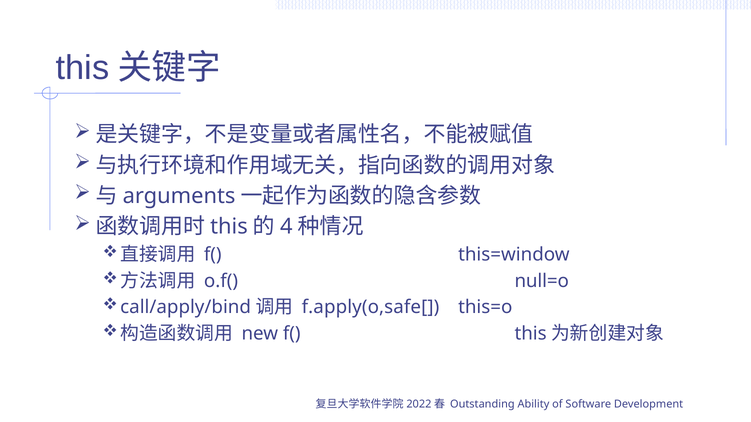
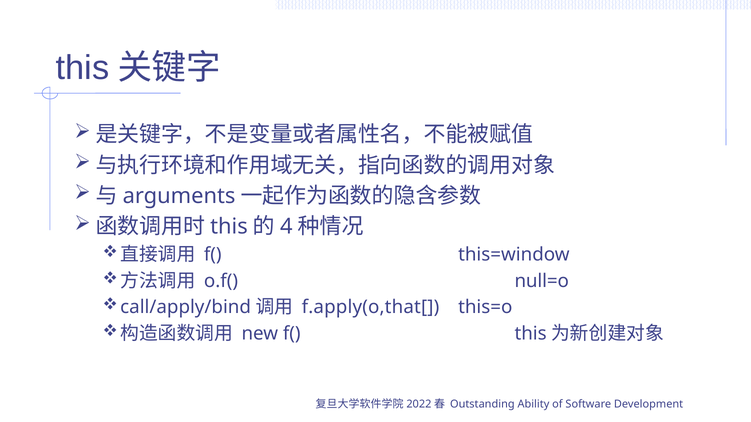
f.apply(o,safe[: f.apply(o,safe[ -> f.apply(o,that[ (371, 307)
